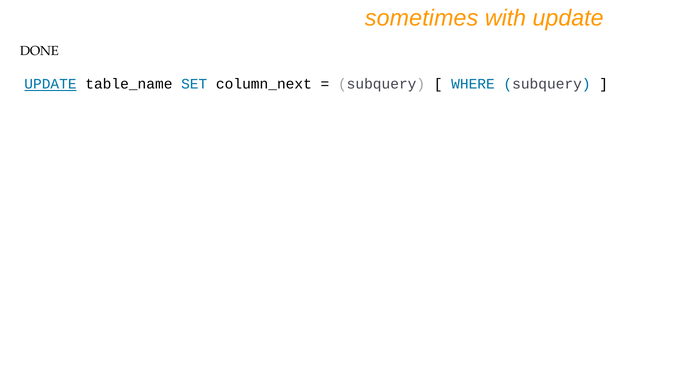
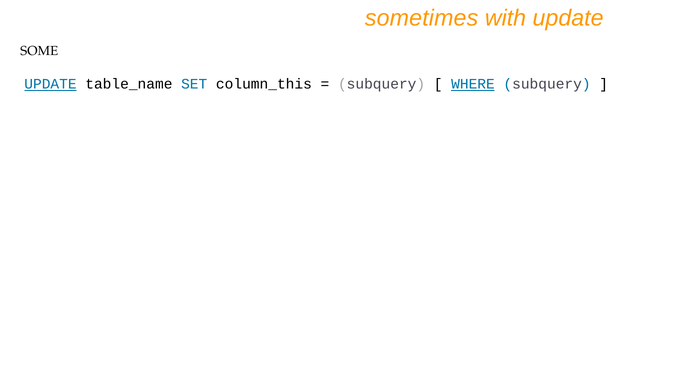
DONE: DONE -> SOME (39, 51)
column_next: column_next -> column_this (264, 84)
WHERE underline: none -> present (473, 84)
